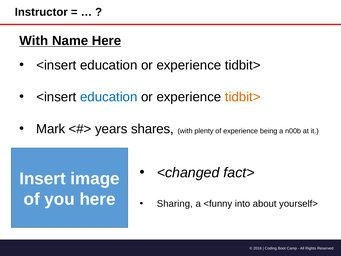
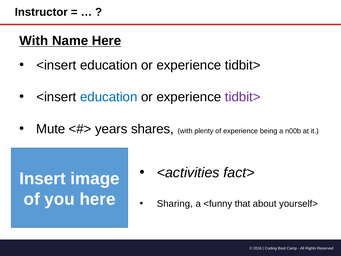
tidbit> colour: orange -> purple (243, 97)
Mark: Mark -> Mute (51, 129)
<changed: <changed -> <activities (188, 173)
into: into -> that (243, 203)
